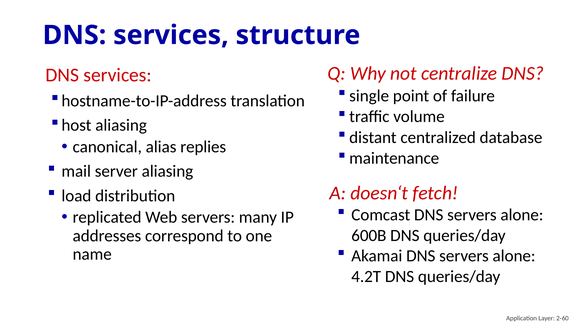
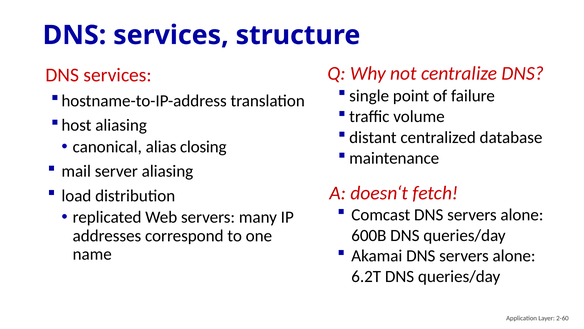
replies: replies -> closing (203, 147)
4.2T: 4.2T -> 6.2T (366, 276)
